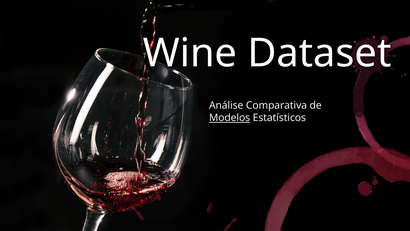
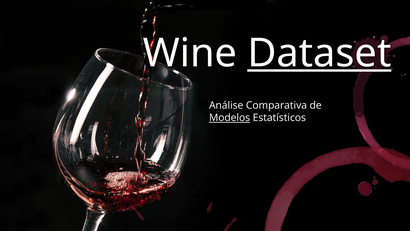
Dataset underline: none -> present (319, 53)
